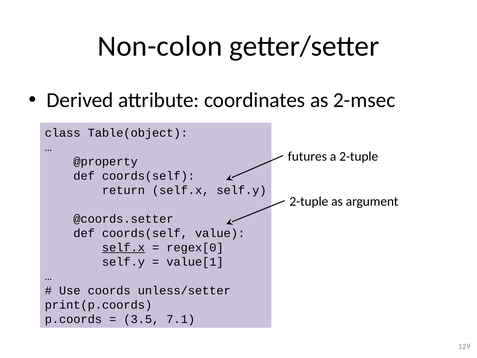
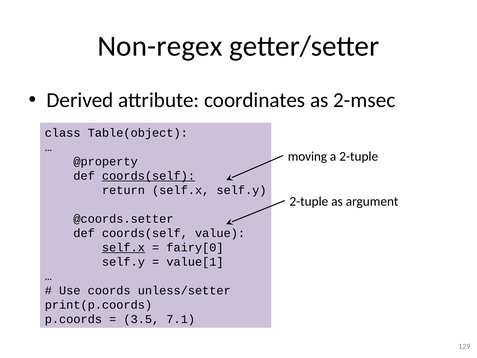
Non-colon: Non-colon -> Non-regex (160, 46)
futures: futures -> moving (307, 156)
coords(self underline: none -> present (148, 176)
regex[0: regex[0 -> fairy[0 (195, 247)
